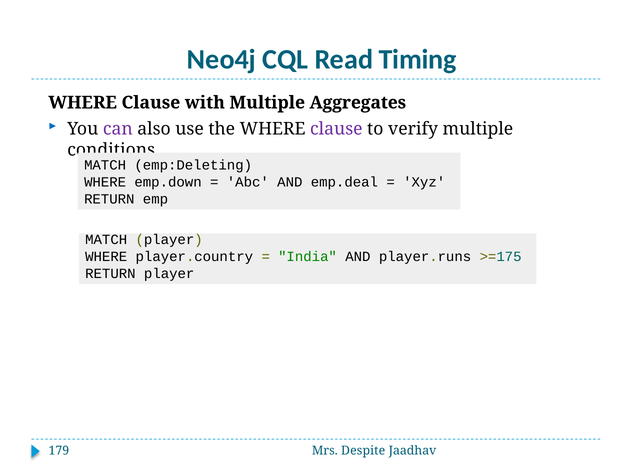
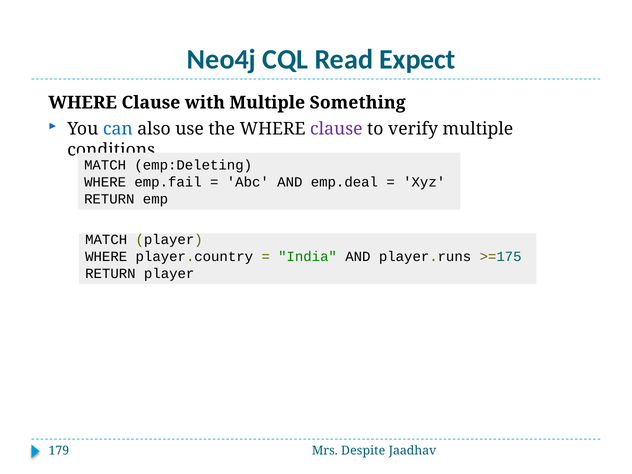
Timing: Timing -> Expect (418, 59)
Aggregates: Aggregates -> Something (358, 103)
can colour: purple -> blue (118, 129)
emp.down: emp.down -> emp.fail (168, 182)
